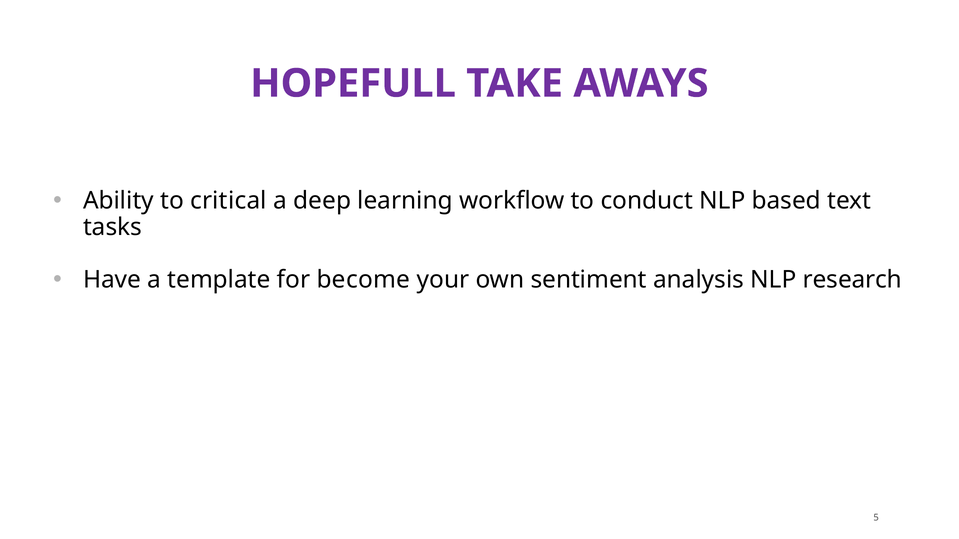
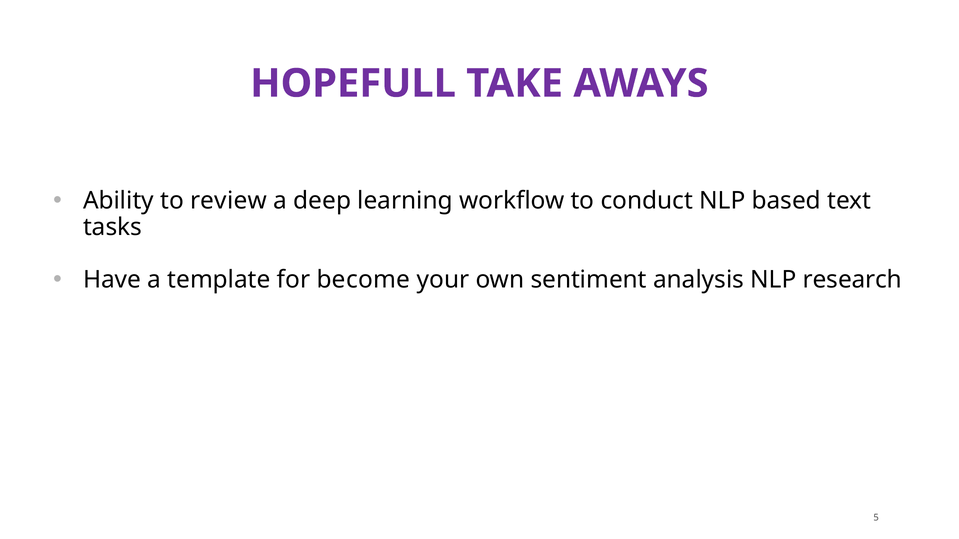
critical: critical -> review (228, 201)
